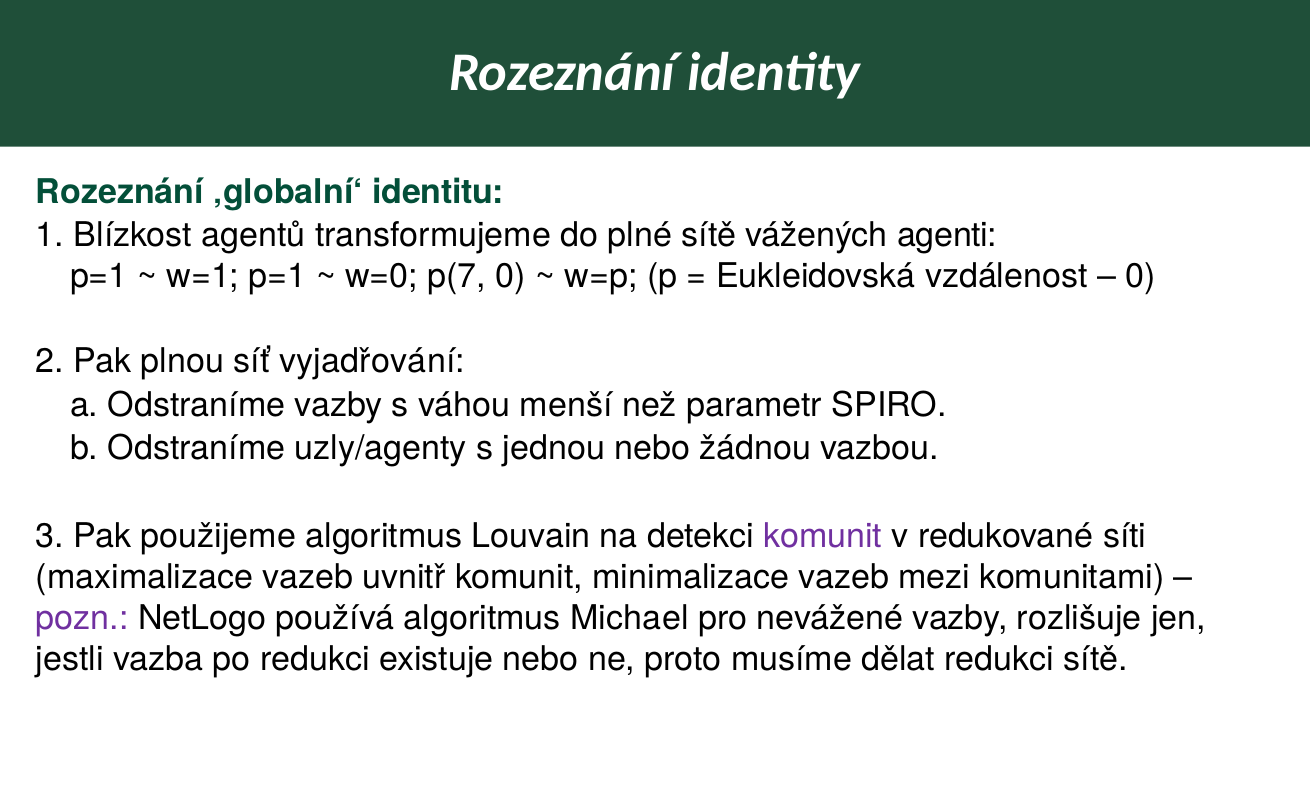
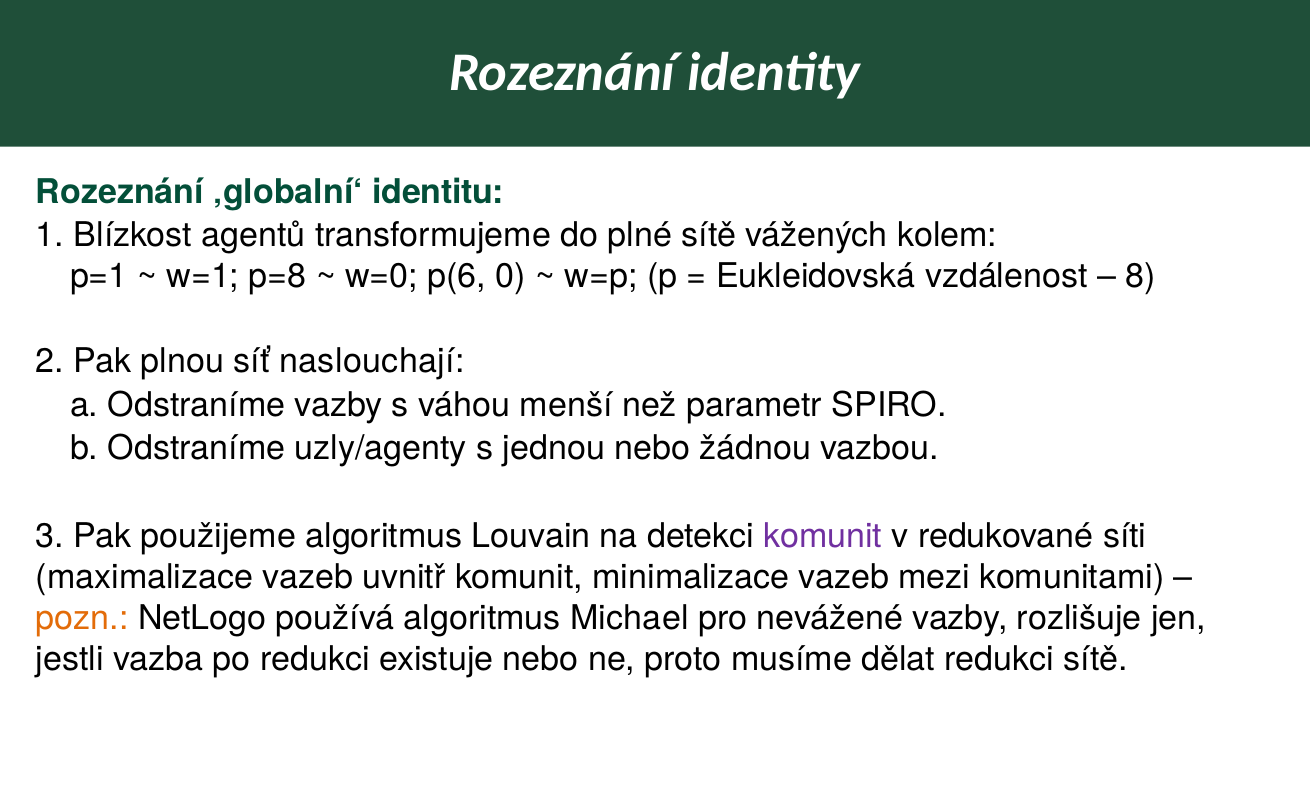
agenti: agenti -> kolem (947, 235)
w=1 p=1: p=1 -> p=8 (278, 276)
p(7: p(7 -> p(6 (457, 276)
0: 0 -> 8 (1141, 276)
vyjadřování: vyjadřování -> naslouchají (372, 361)
pozn colour: purple -> orange (82, 617)
